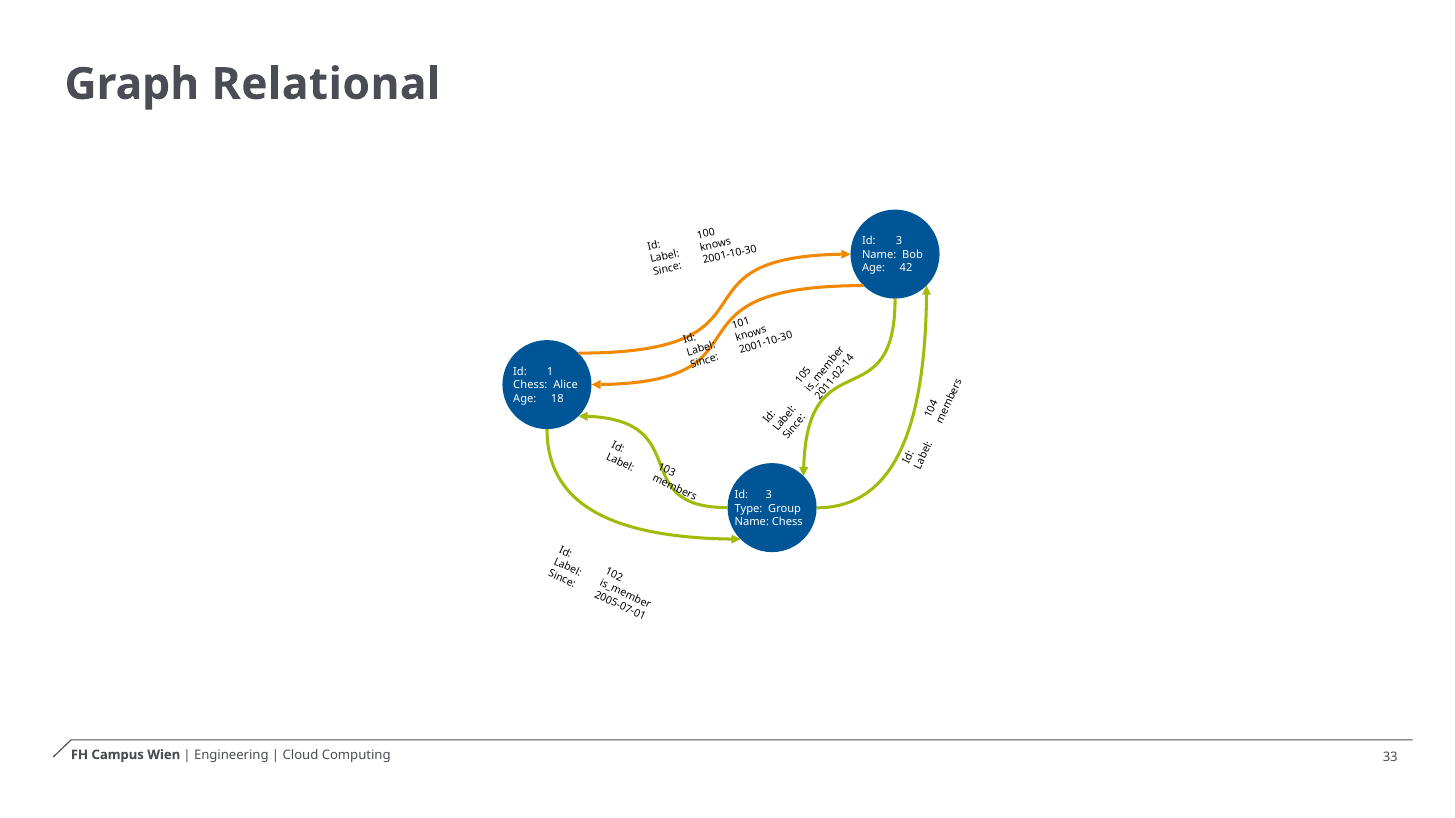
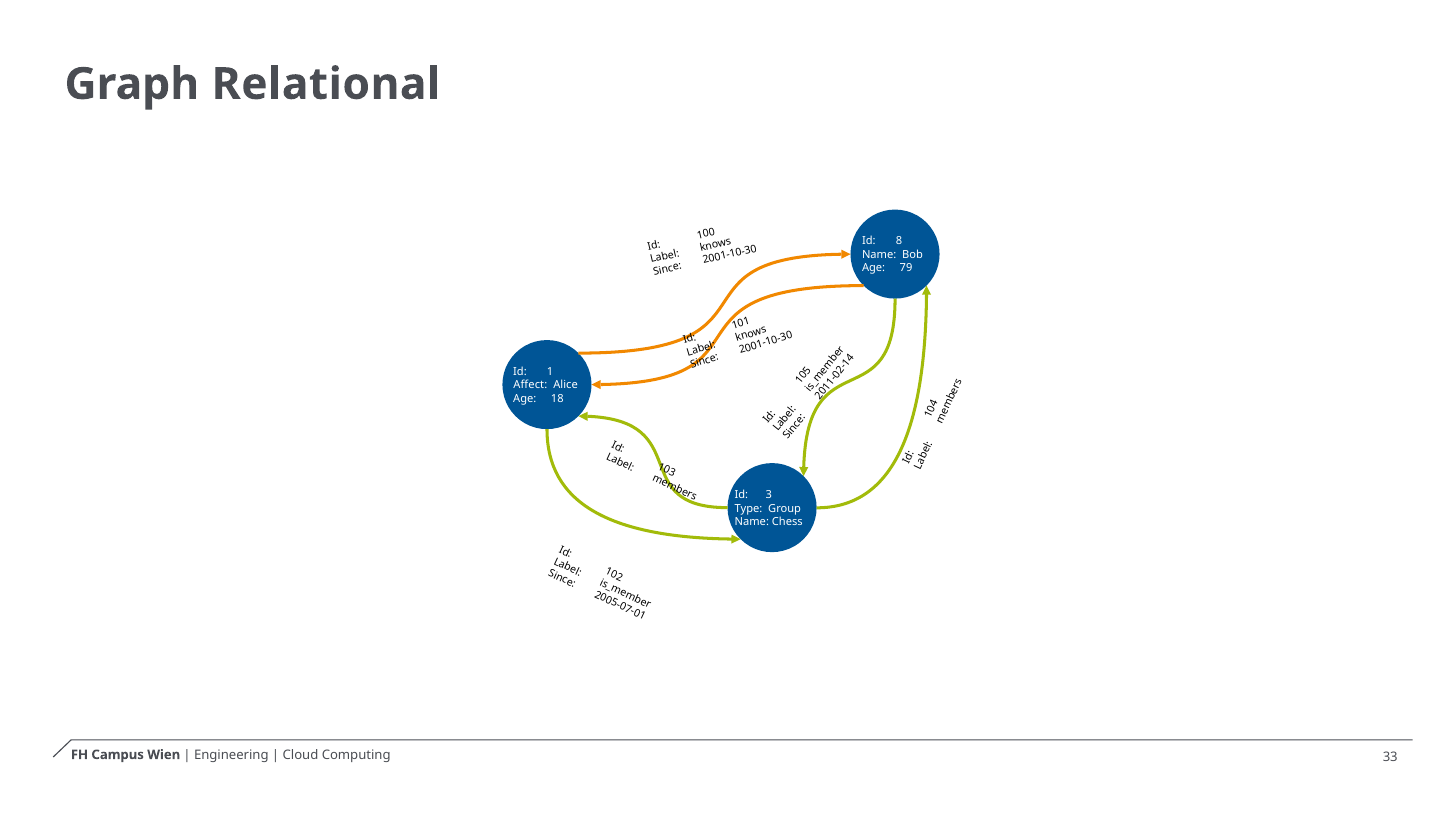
3: 3 -> 8 (899, 241)
42: 42 -> 79 (906, 268)
Chess: Chess -> Affect (530, 385)
